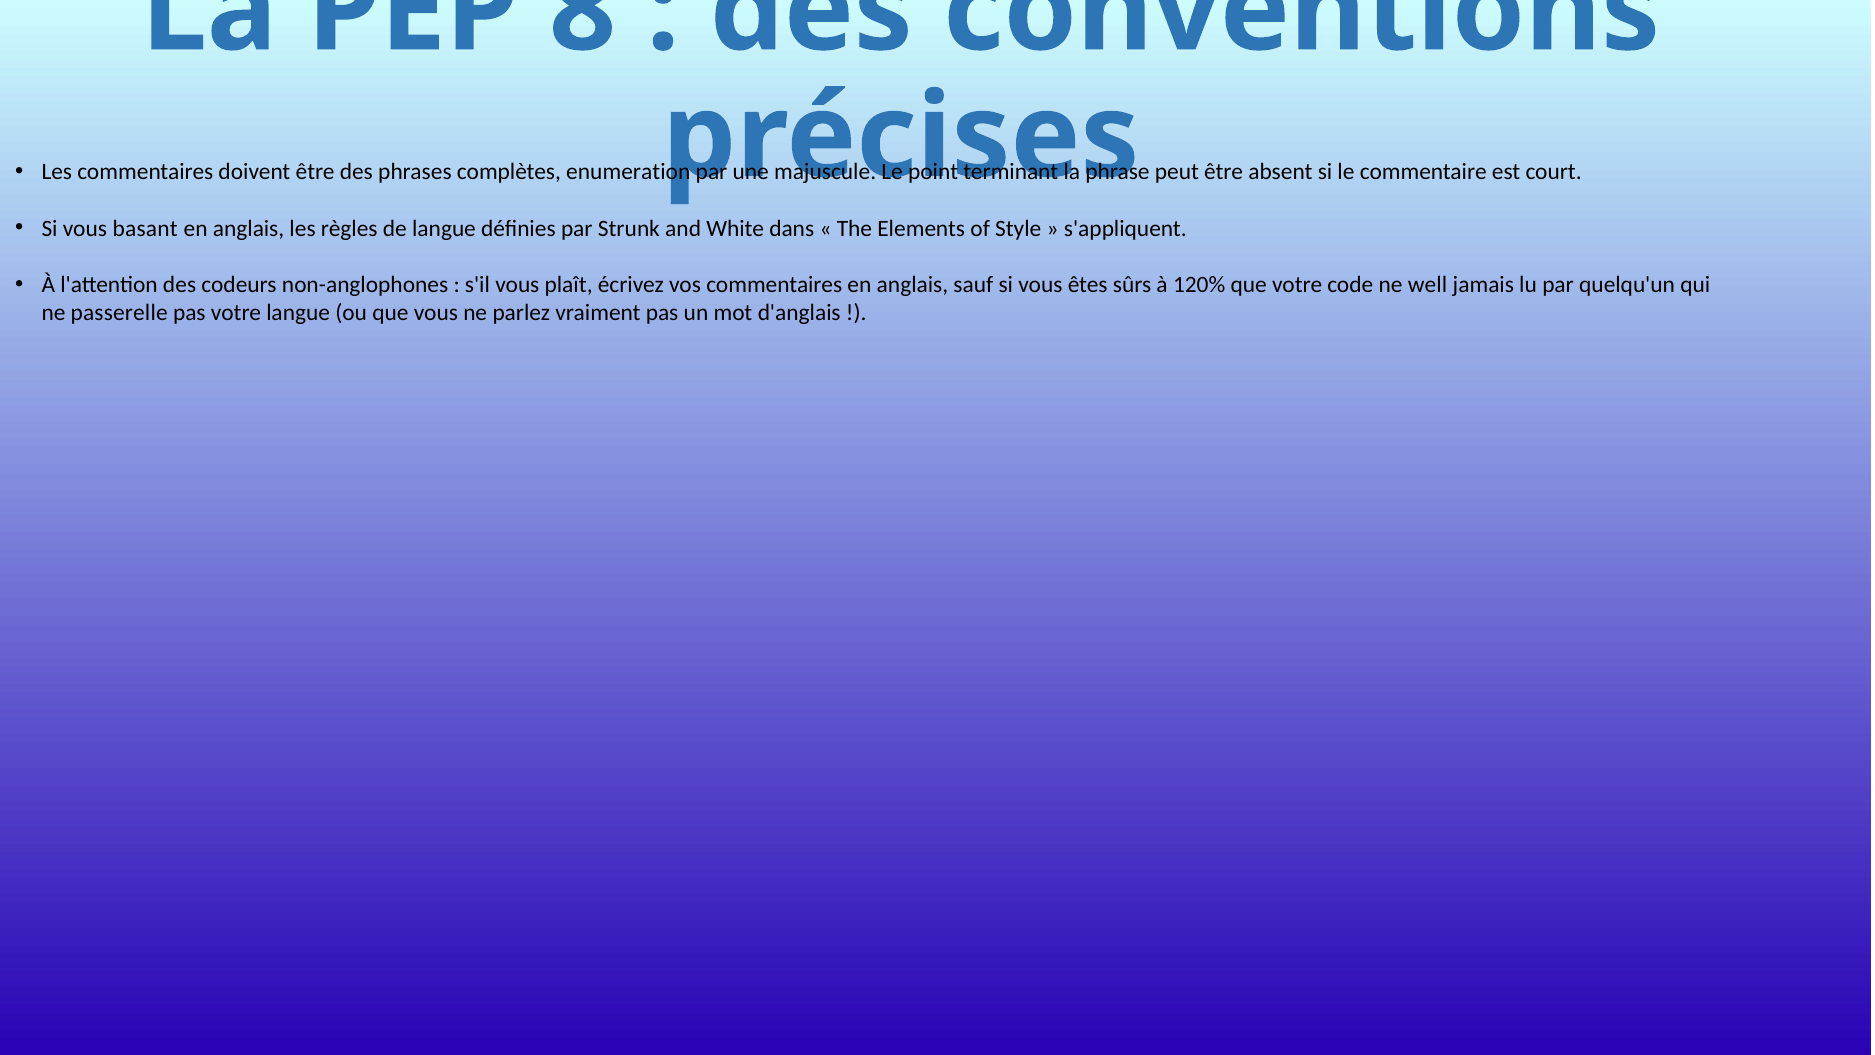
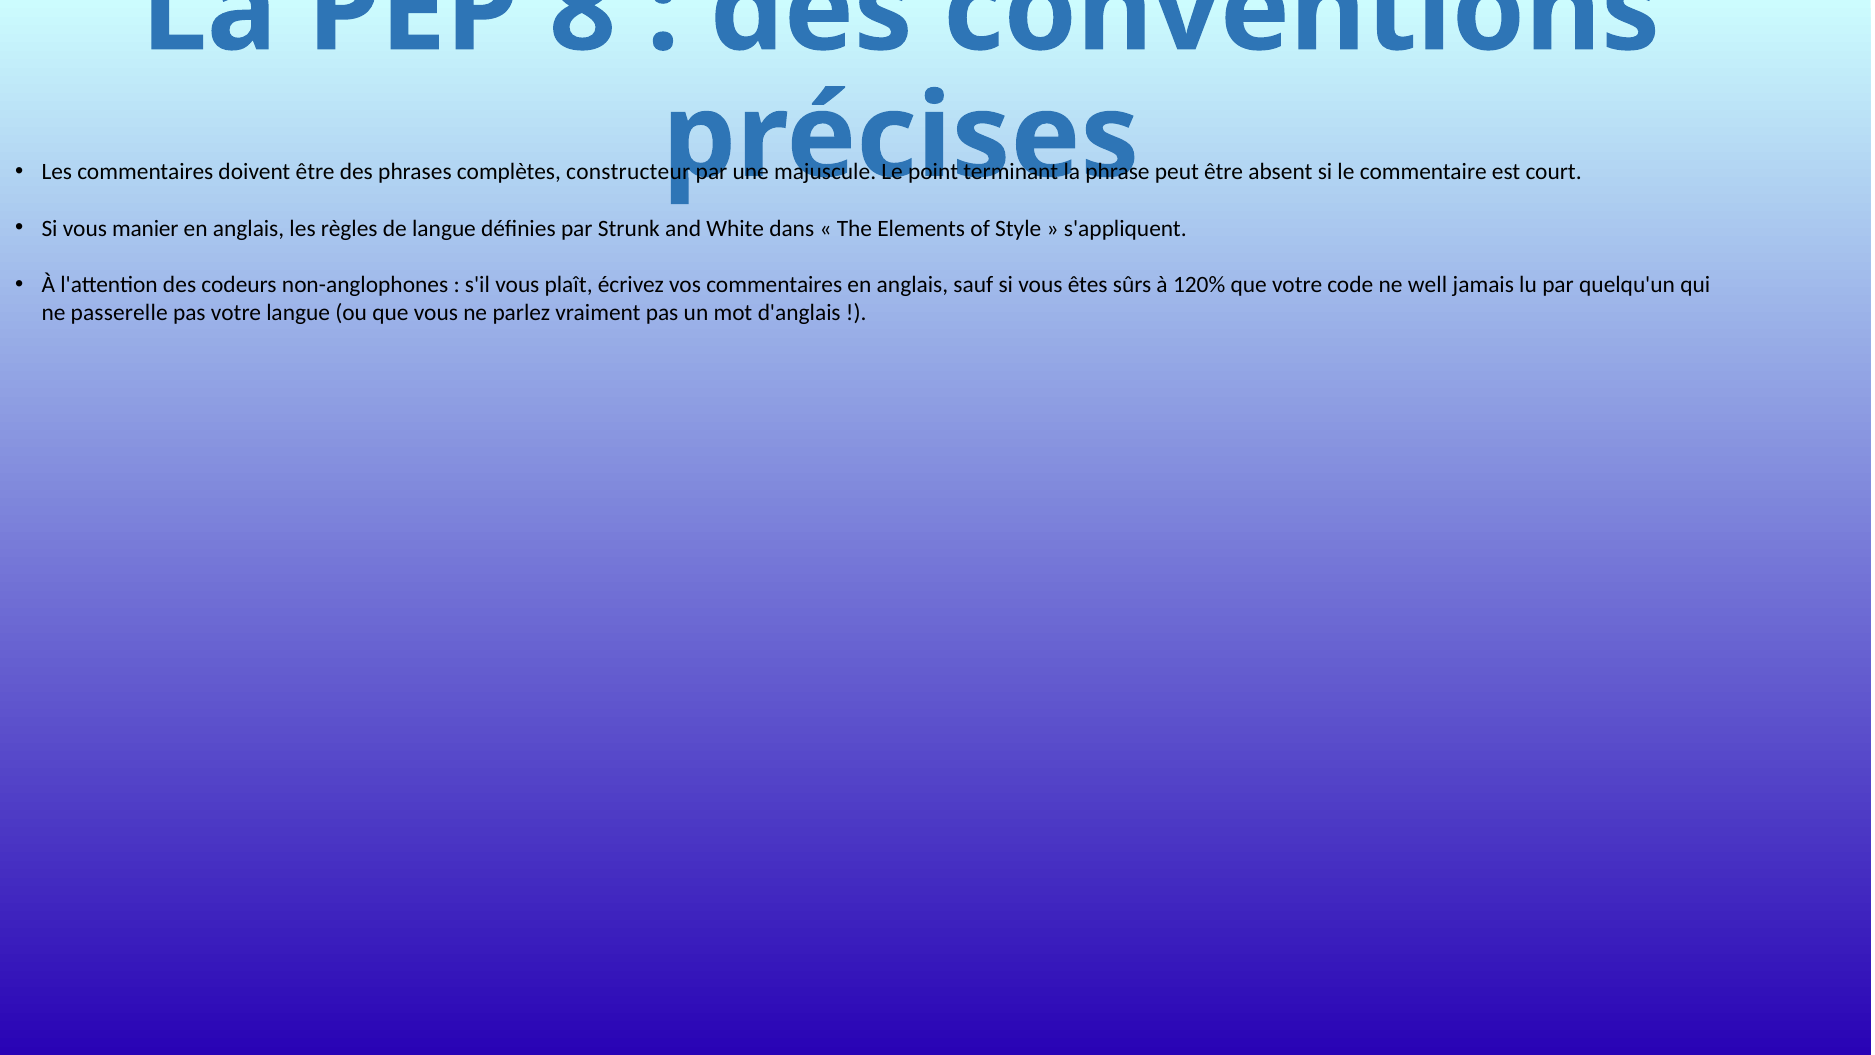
enumeration: enumeration -> constructeur (628, 172)
basant: basant -> manier (145, 228)
